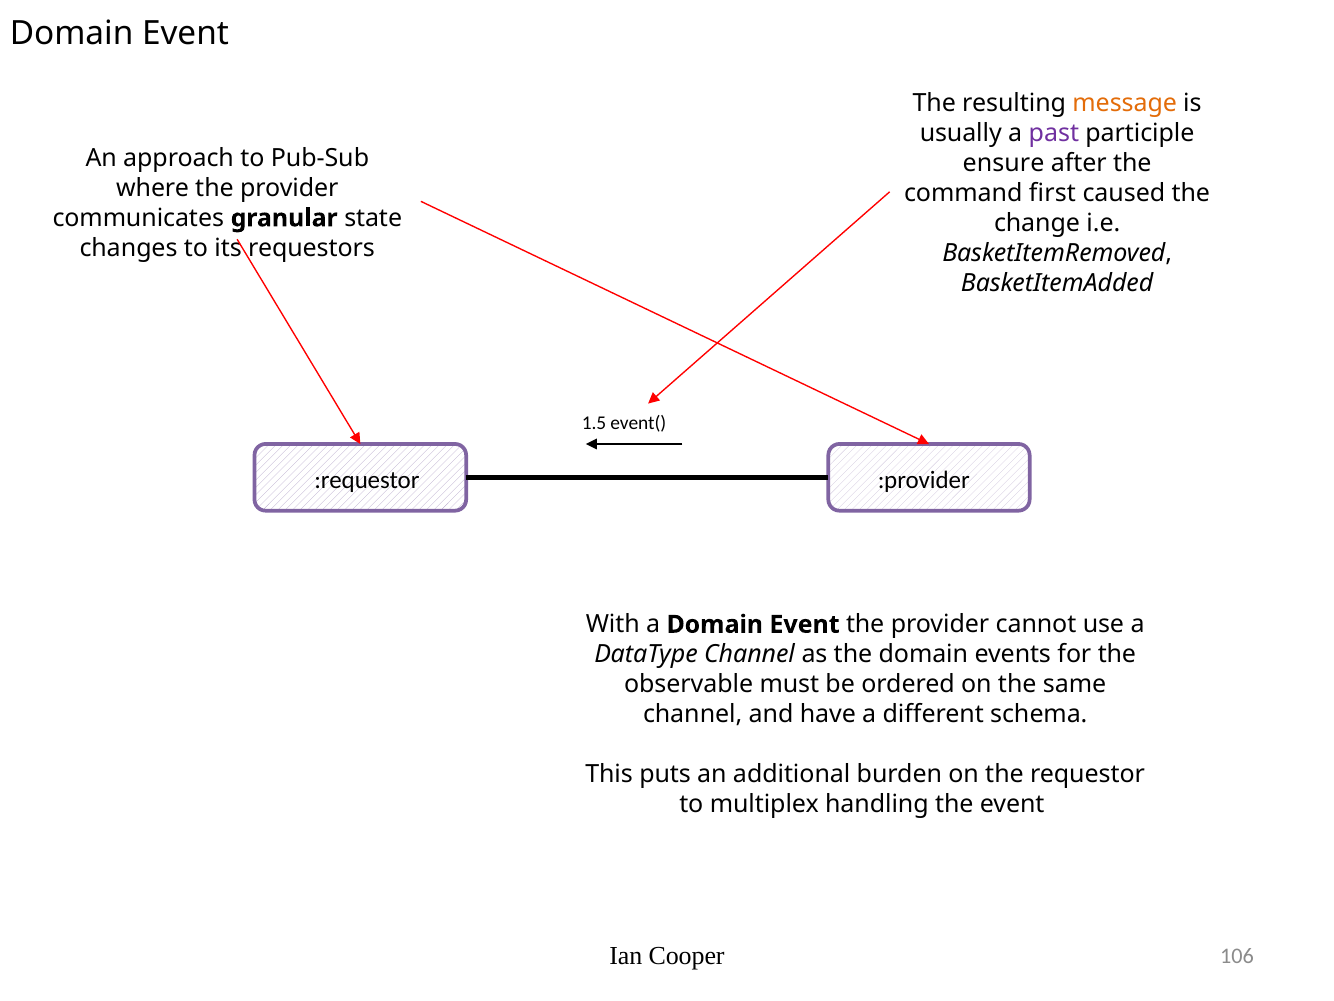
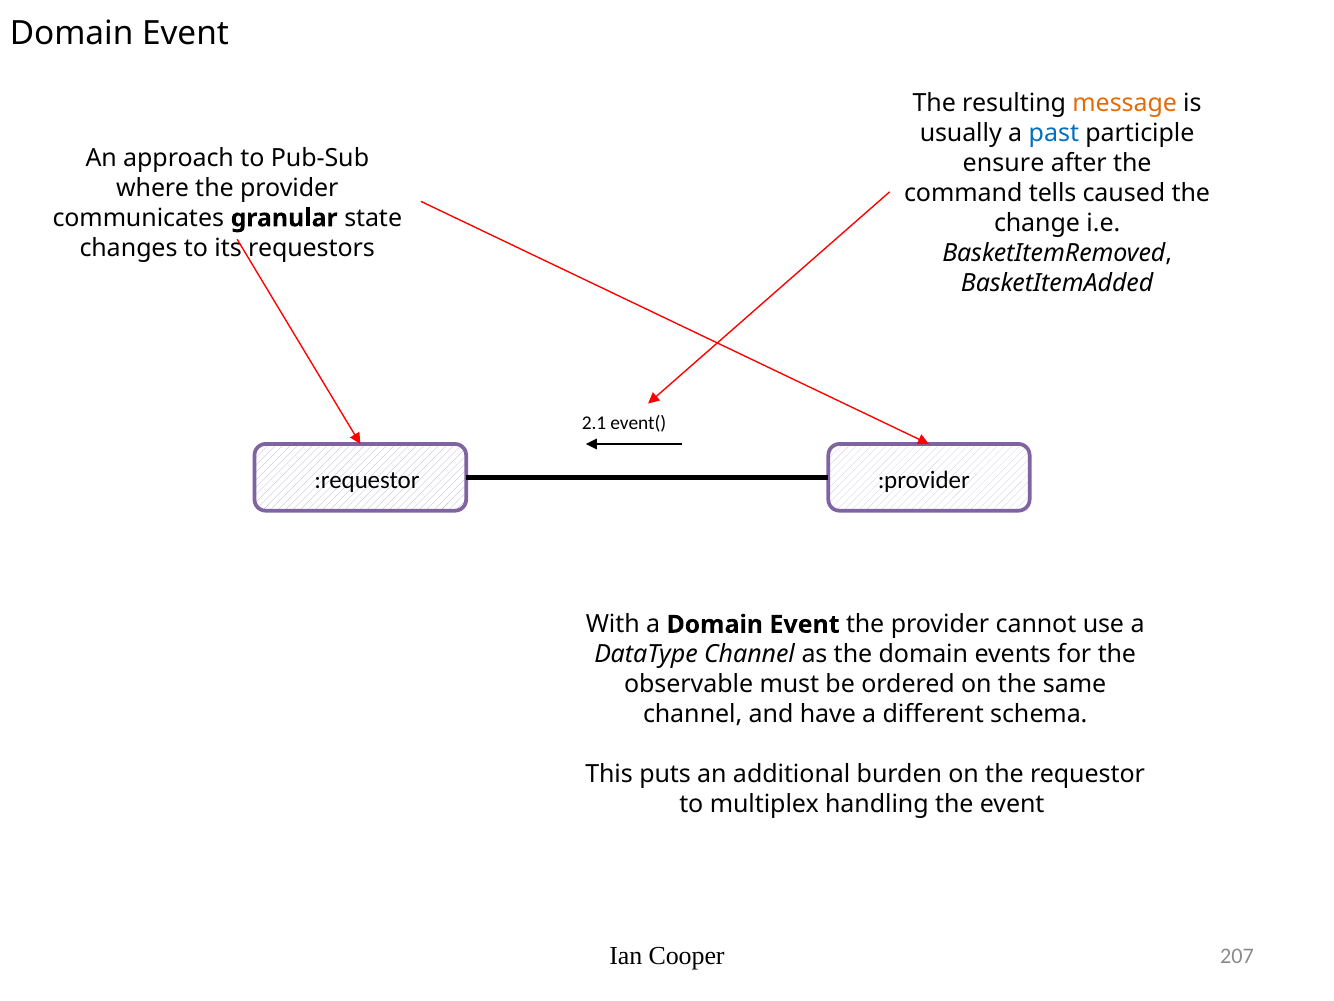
past colour: purple -> blue (1054, 134)
first: first -> tells (1053, 193)
1.5: 1.5 -> 2.1 (594, 423)
106: 106 -> 207 (1237, 955)
